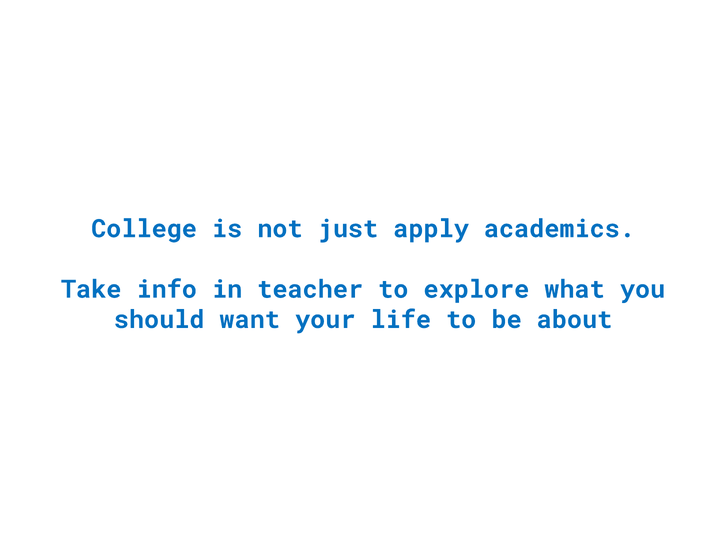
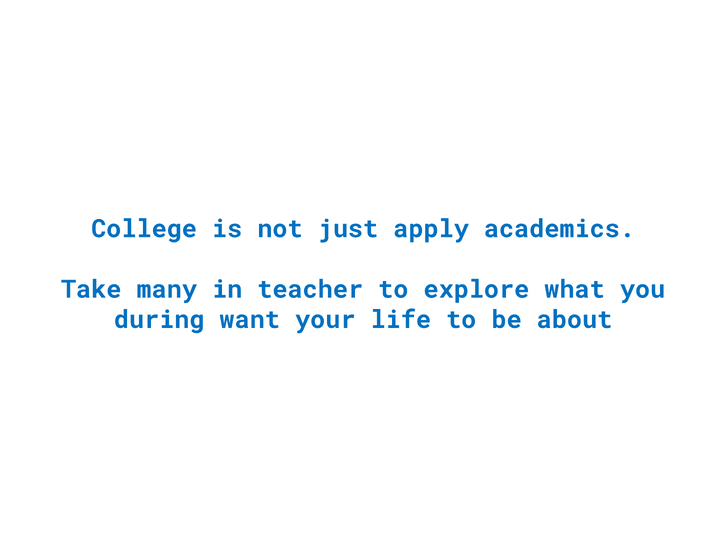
info: info -> many (167, 289)
should: should -> during (159, 319)
